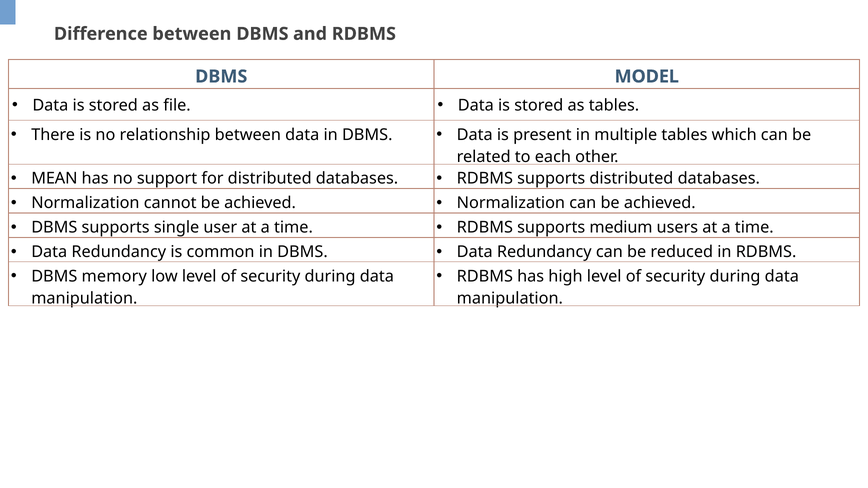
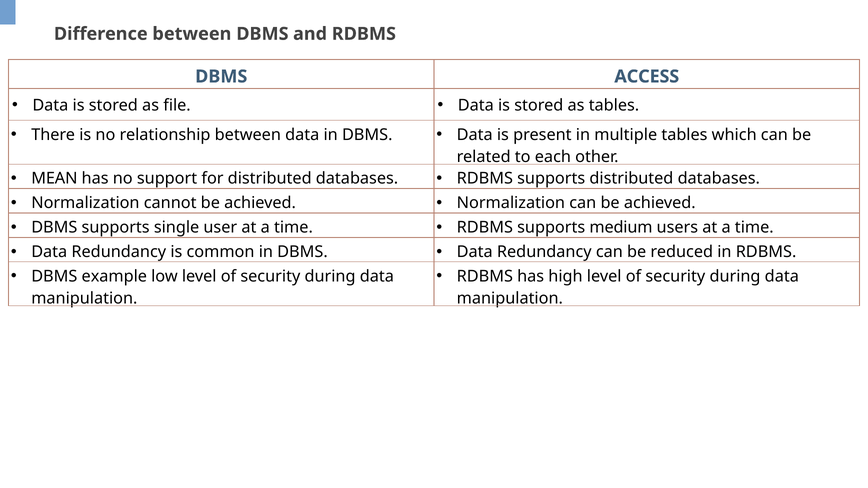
MODEL: MODEL -> ACCESS (647, 77)
memory: memory -> example (114, 276)
